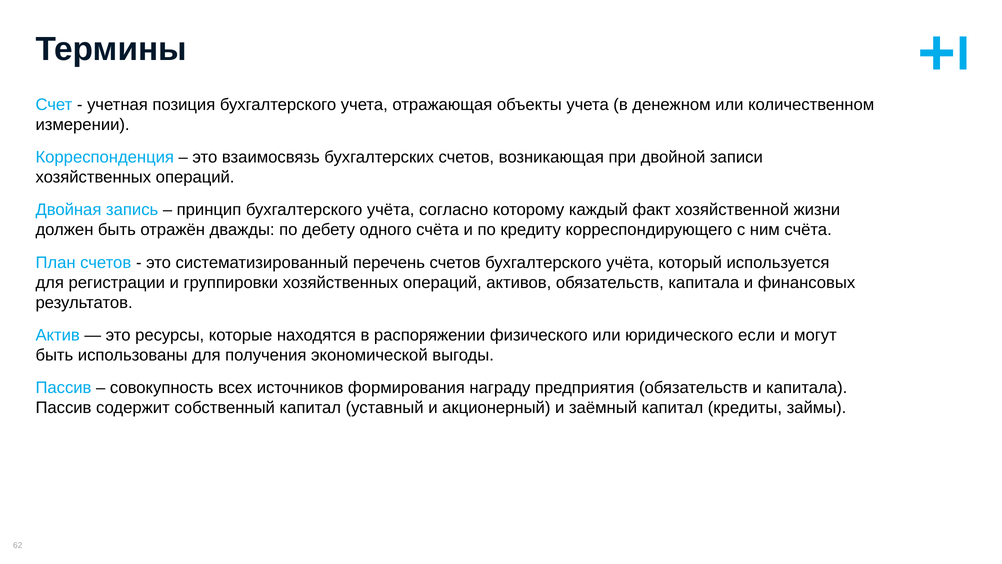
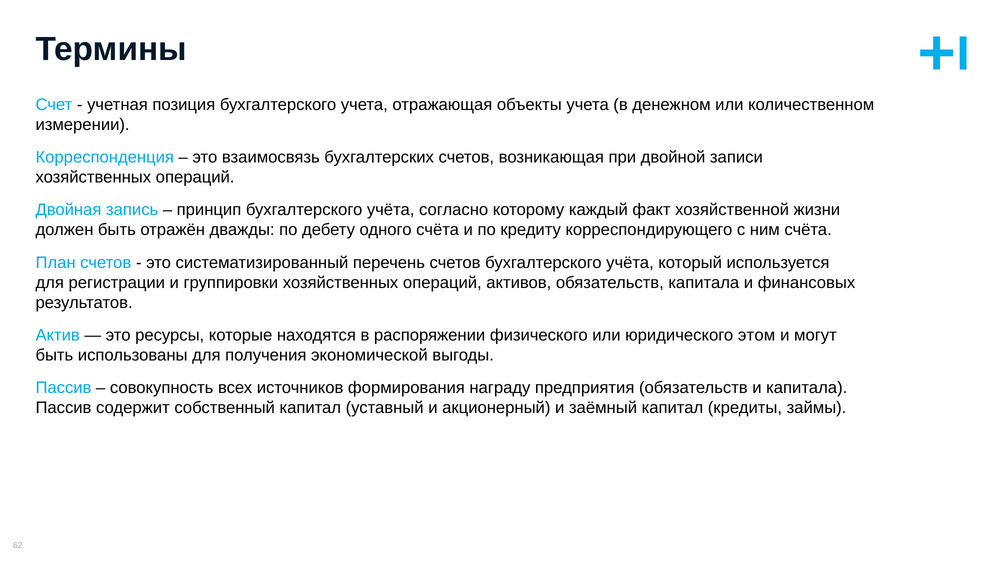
если: если -> этом (757, 335)
